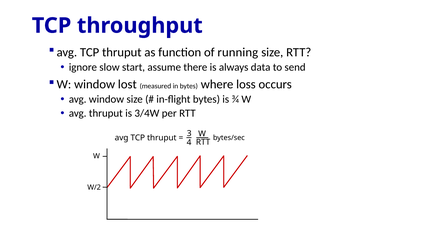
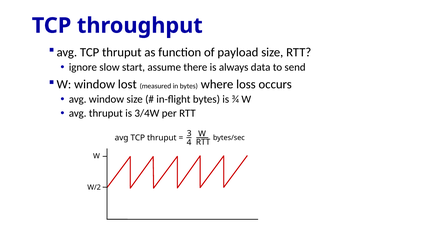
running: running -> payload (238, 52)
